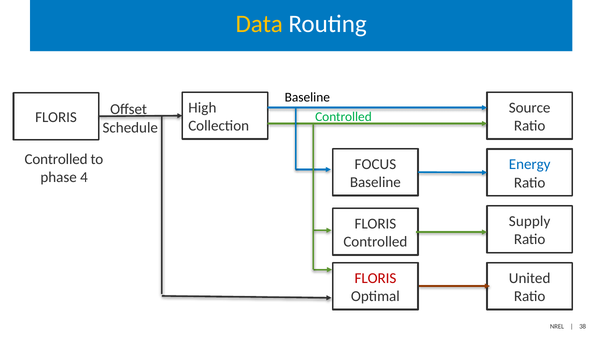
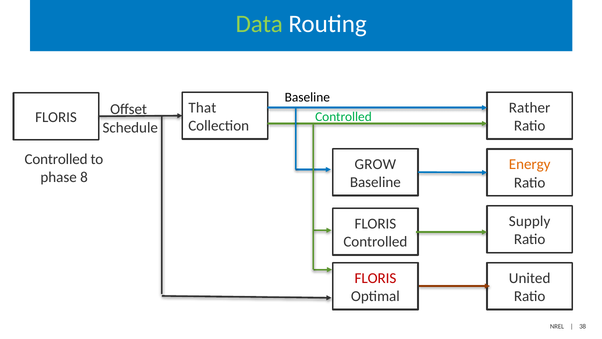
Data colour: yellow -> light green (259, 24)
High: High -> That (202, 108)
Source: Source -> Rather (530, 108)
FOCUS: FOCUS -> GROW (375, 164)
Energy colour: blue -> orange (530, 164)
4: 4 -> 8 (84, 177)
